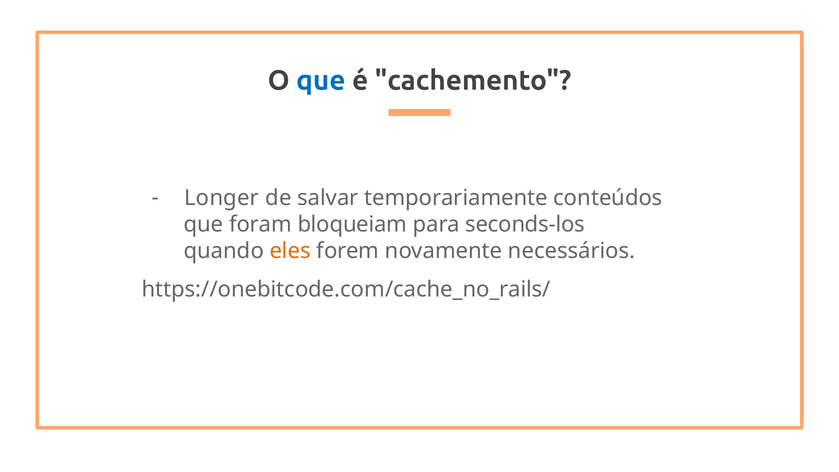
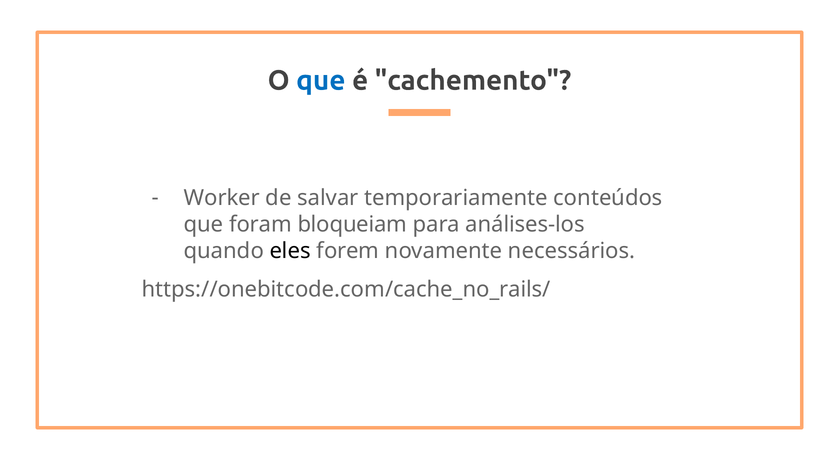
Longer: Longer -> Worker (222, 198)
seconds-los: seconds-los -> análises-los (525, 225)
eles colour: orange -> black (290, 251)
